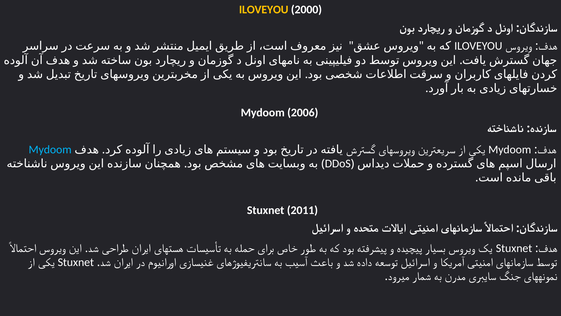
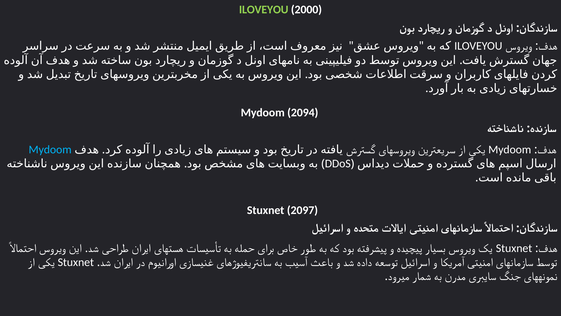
ILOVEYOU colour: yellow -> light green (264, 10)
2006: 2006 -> 2094 (303, 112)
2011: 2011 -> 2097 (302, 210)
